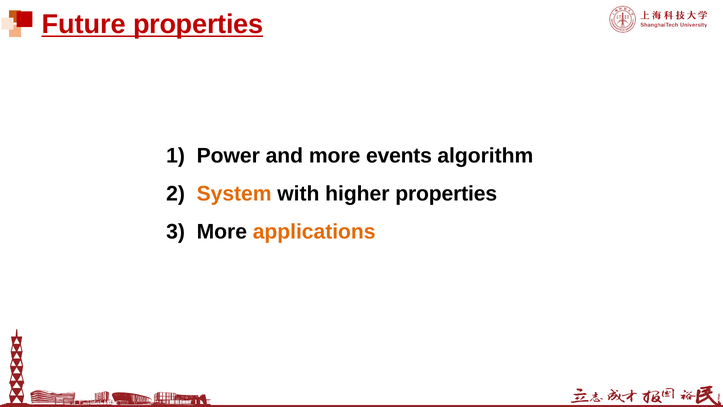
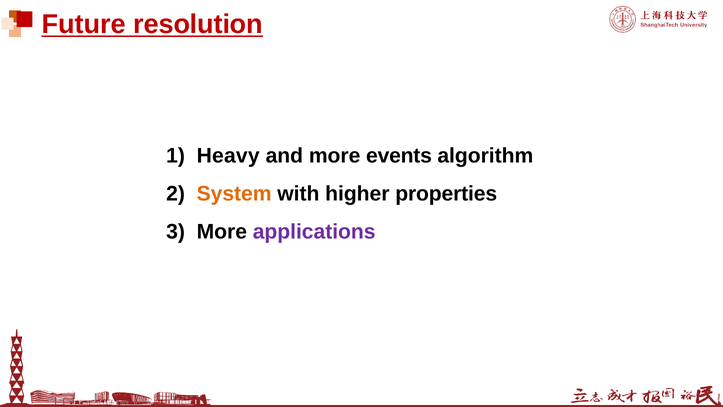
properties: properties -> resolution (198, 24)
Power: Power -> Heavy (228, 156)
applications colour: orange -> purple (314, 232)
